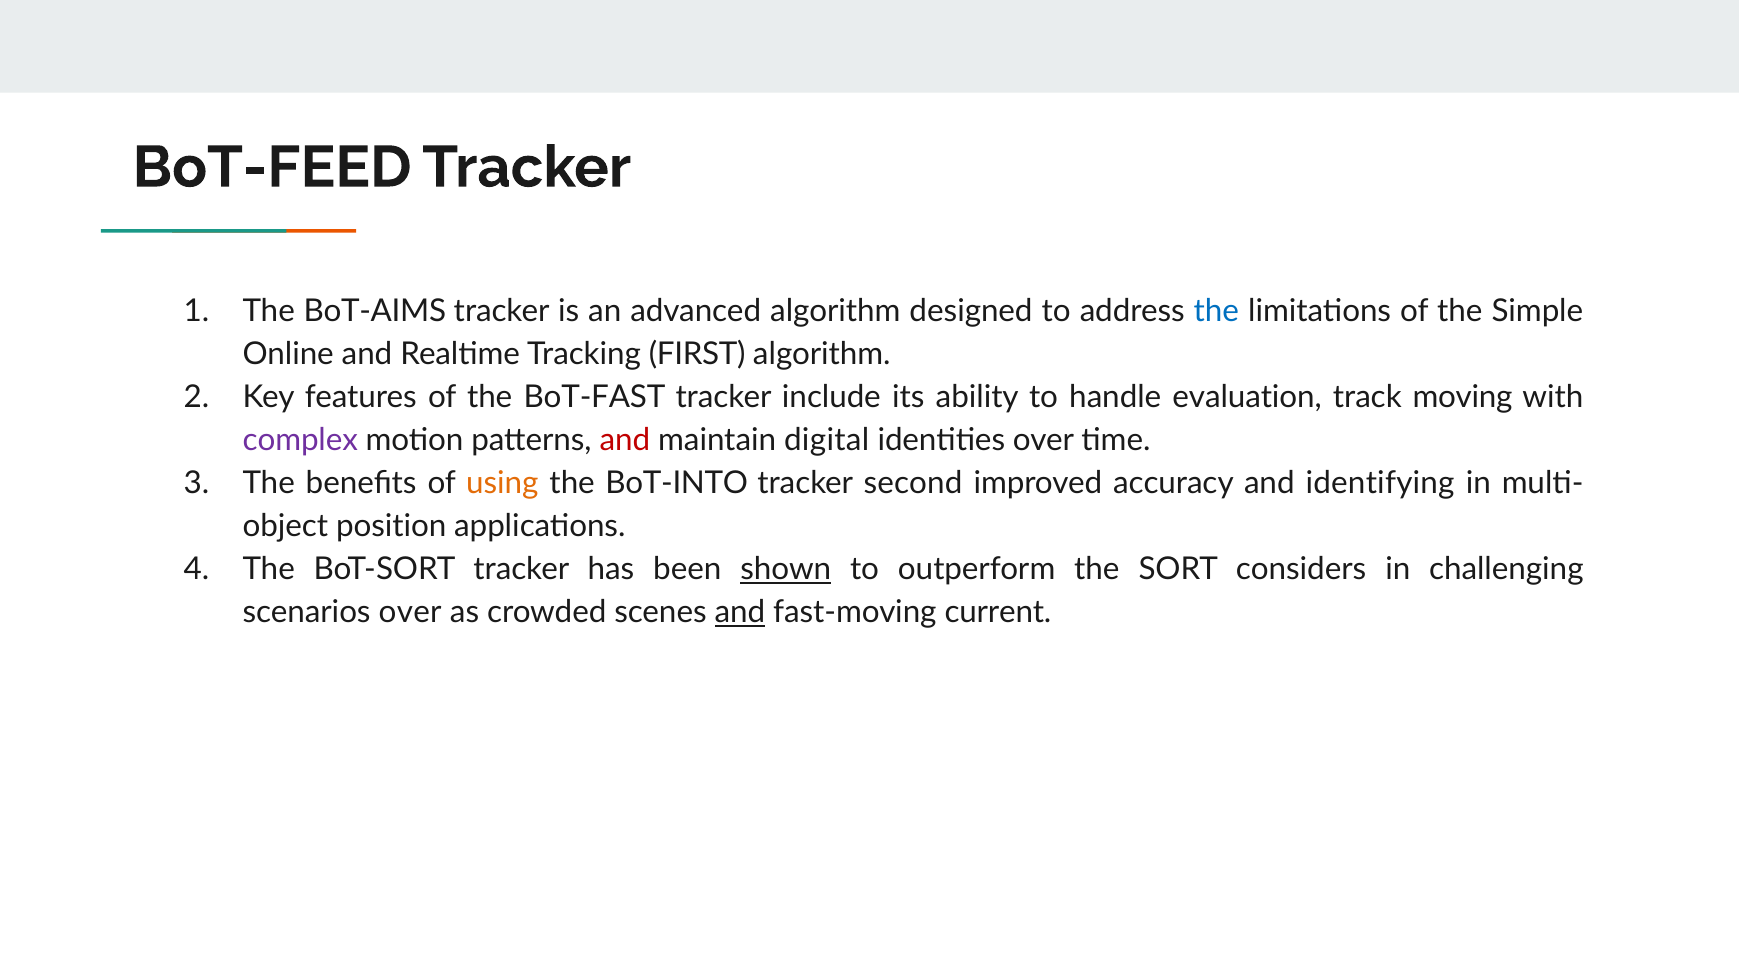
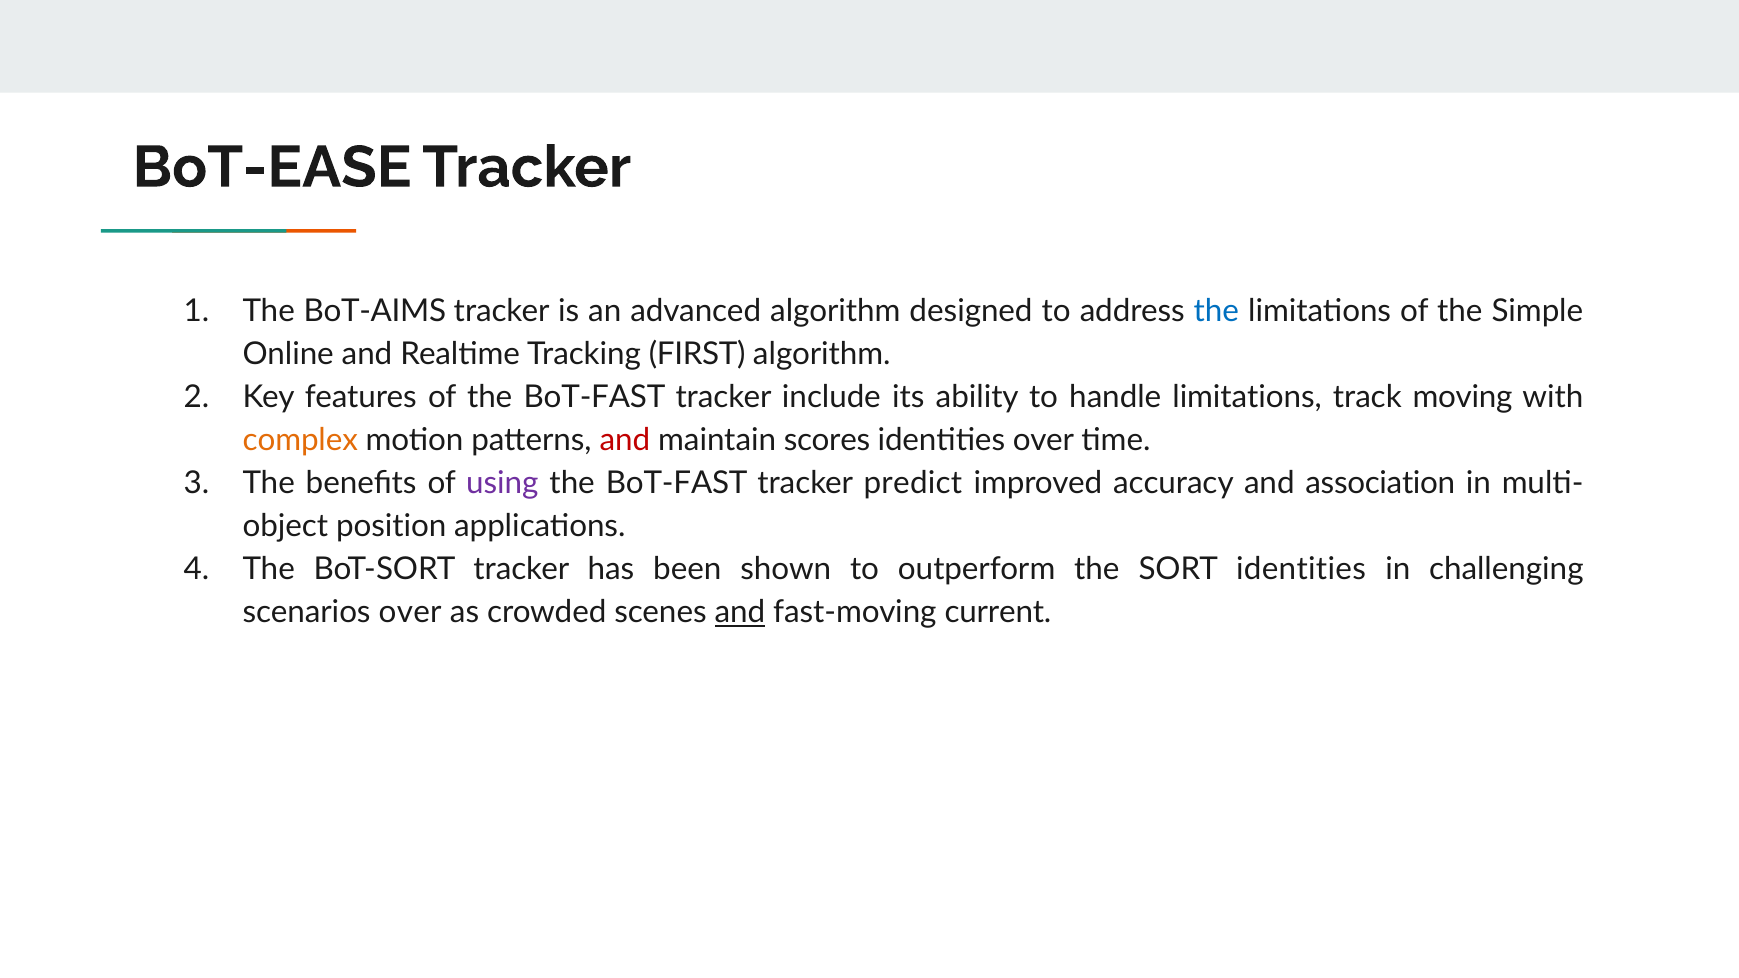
BoT-FEED: BoT-FEED -> BoT-EASE (272, 167)
handle evaluation: evaluation -> limitations (1247, 397)
complex colour: purple -> orange (300, 440)
digital: digital -> scores (827, 440)
using colour: orange -> purple (502, 483)
BoT-INTO: BoT-INTO -> BoT-FAST (677, 483)
second: second -> predict (913, 483)
identifying: identifying -> association (1380, 483)
shown underline: present -> none (786, 570)
SORT considers: considers -> identities (1301, 570)
